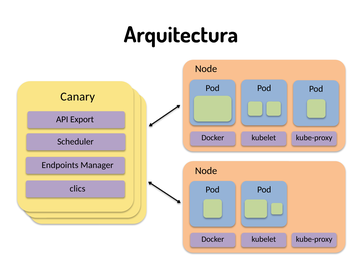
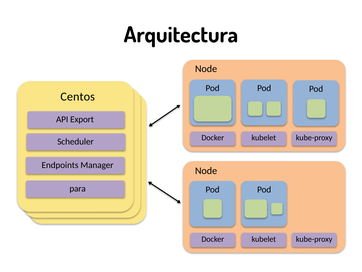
Canary: Canary -> Centos (78, 96)
clics: clics -> para (78, 188)
